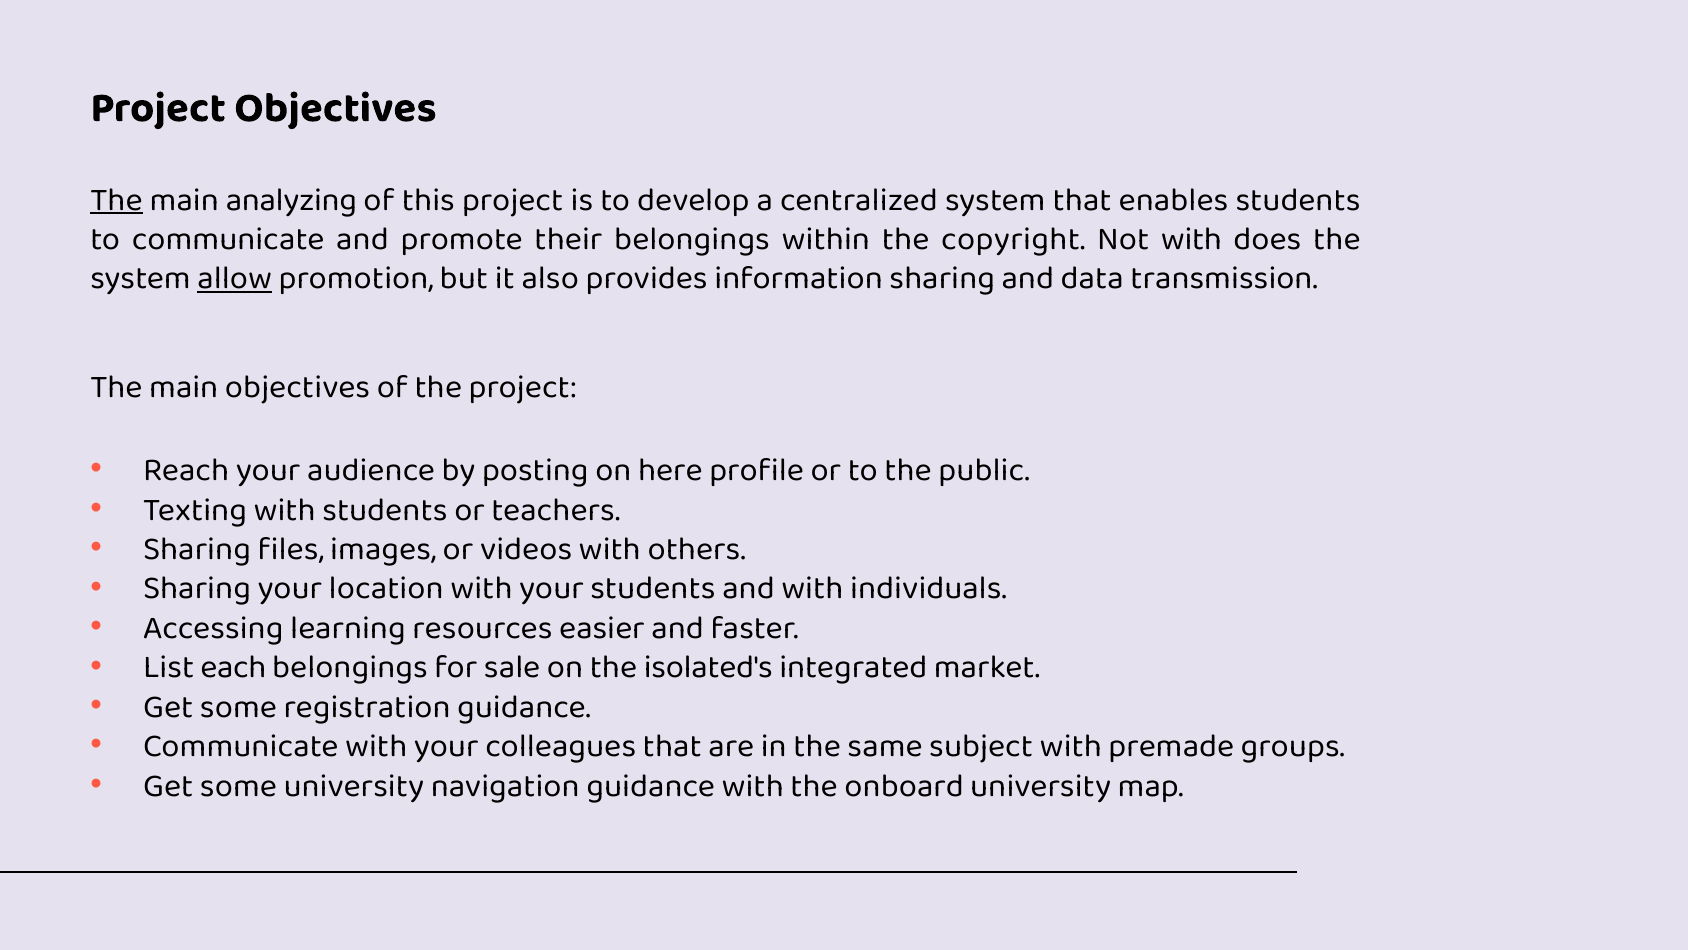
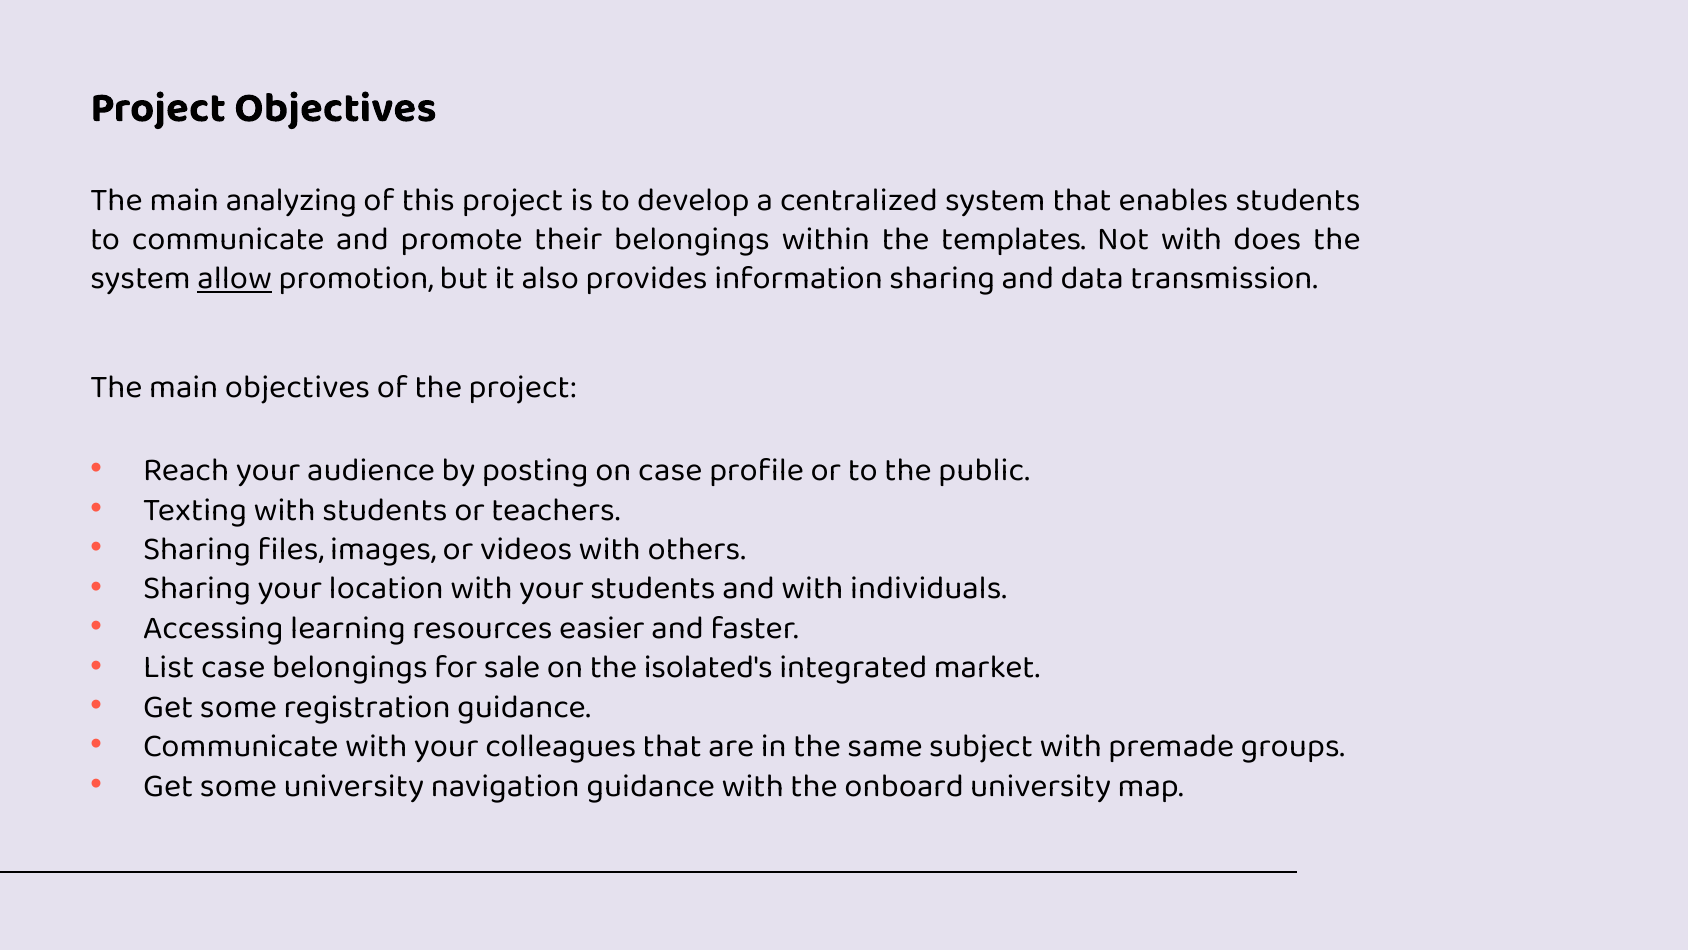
The underline: present -> none (116, 199)
copyright: copyright -> templates (1013, 239)
on here: here -> case (670, 470)
List each: each -> case (233, 667)
